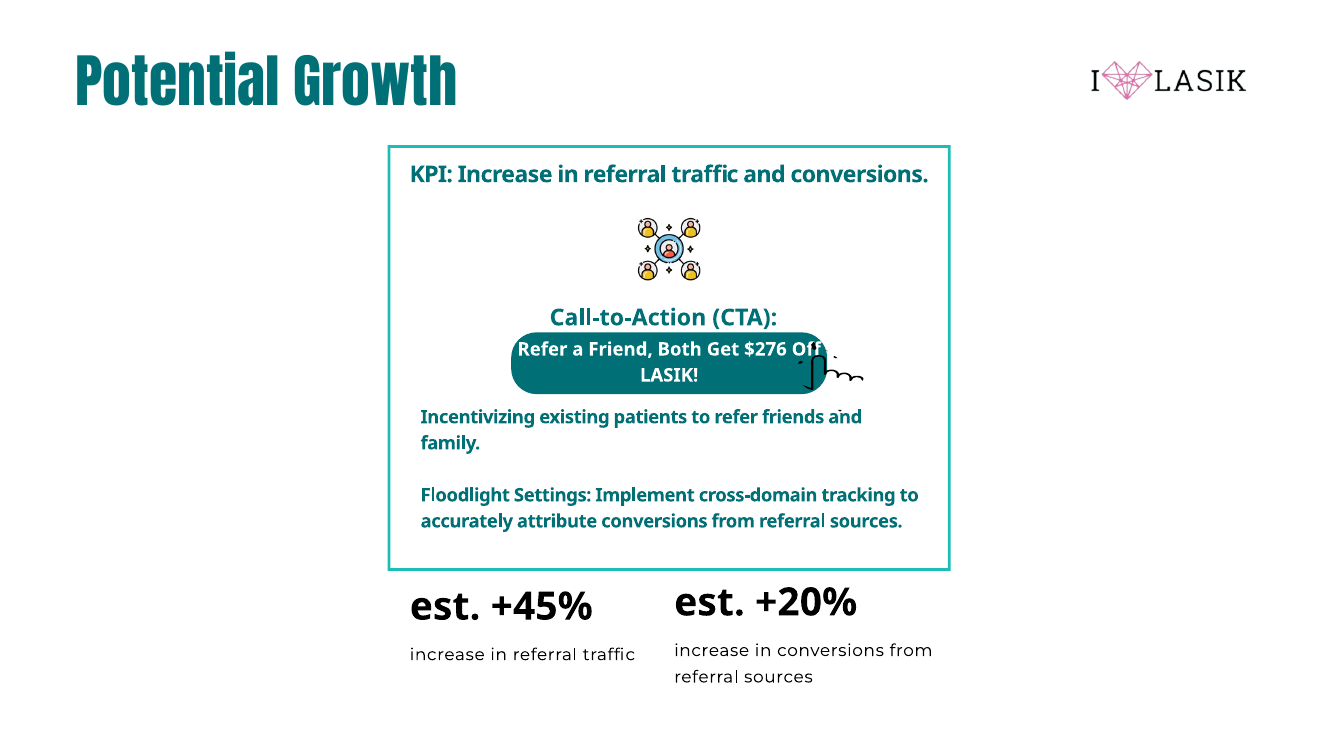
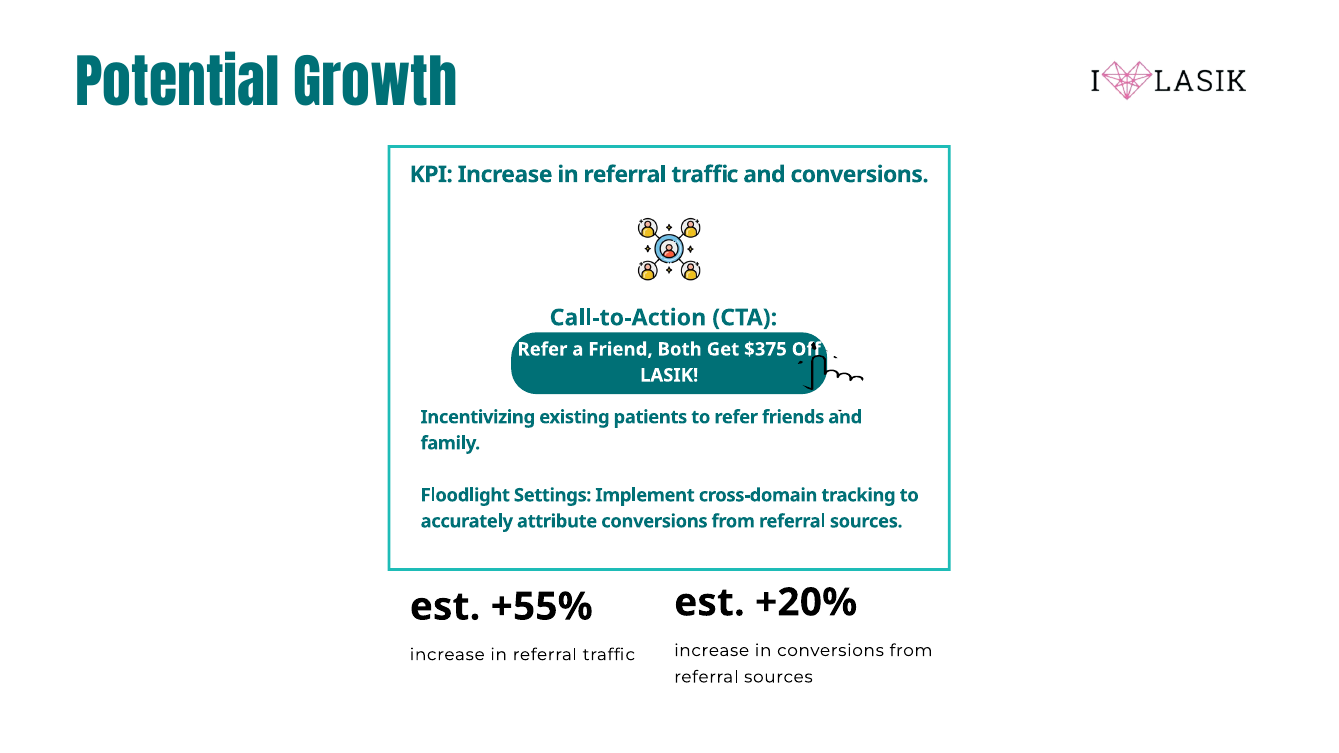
$276: $276 -> $375 (765, 349)
+45%: +45% -> +55% (542, 607)
